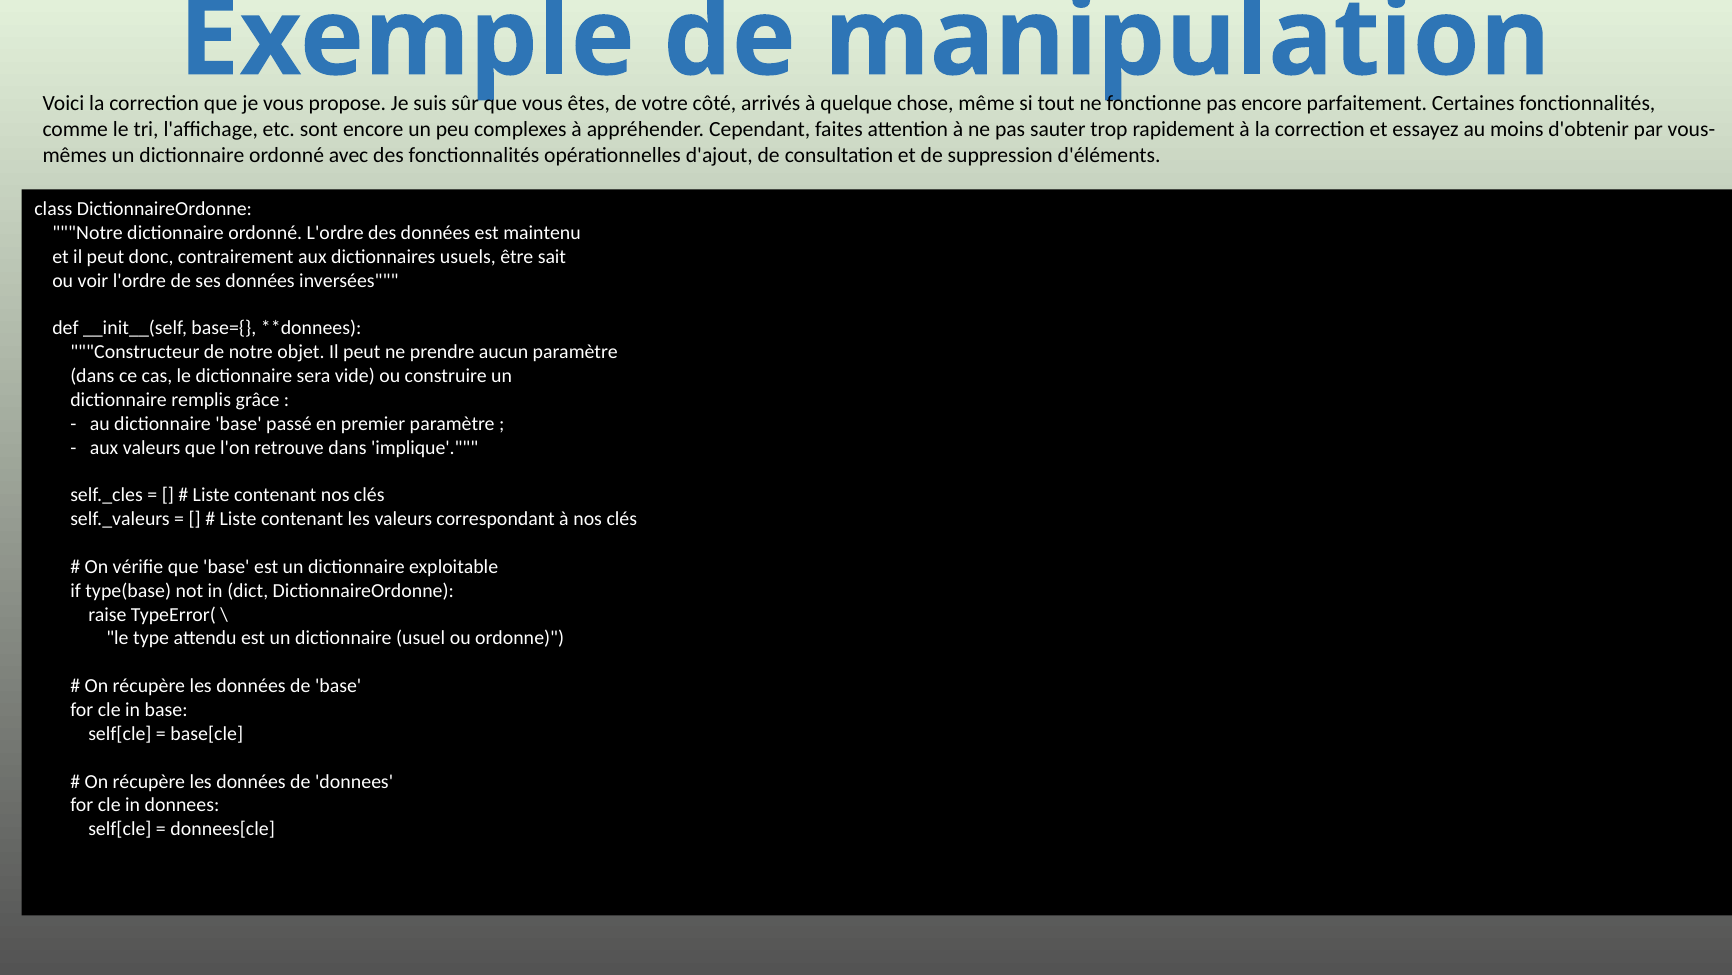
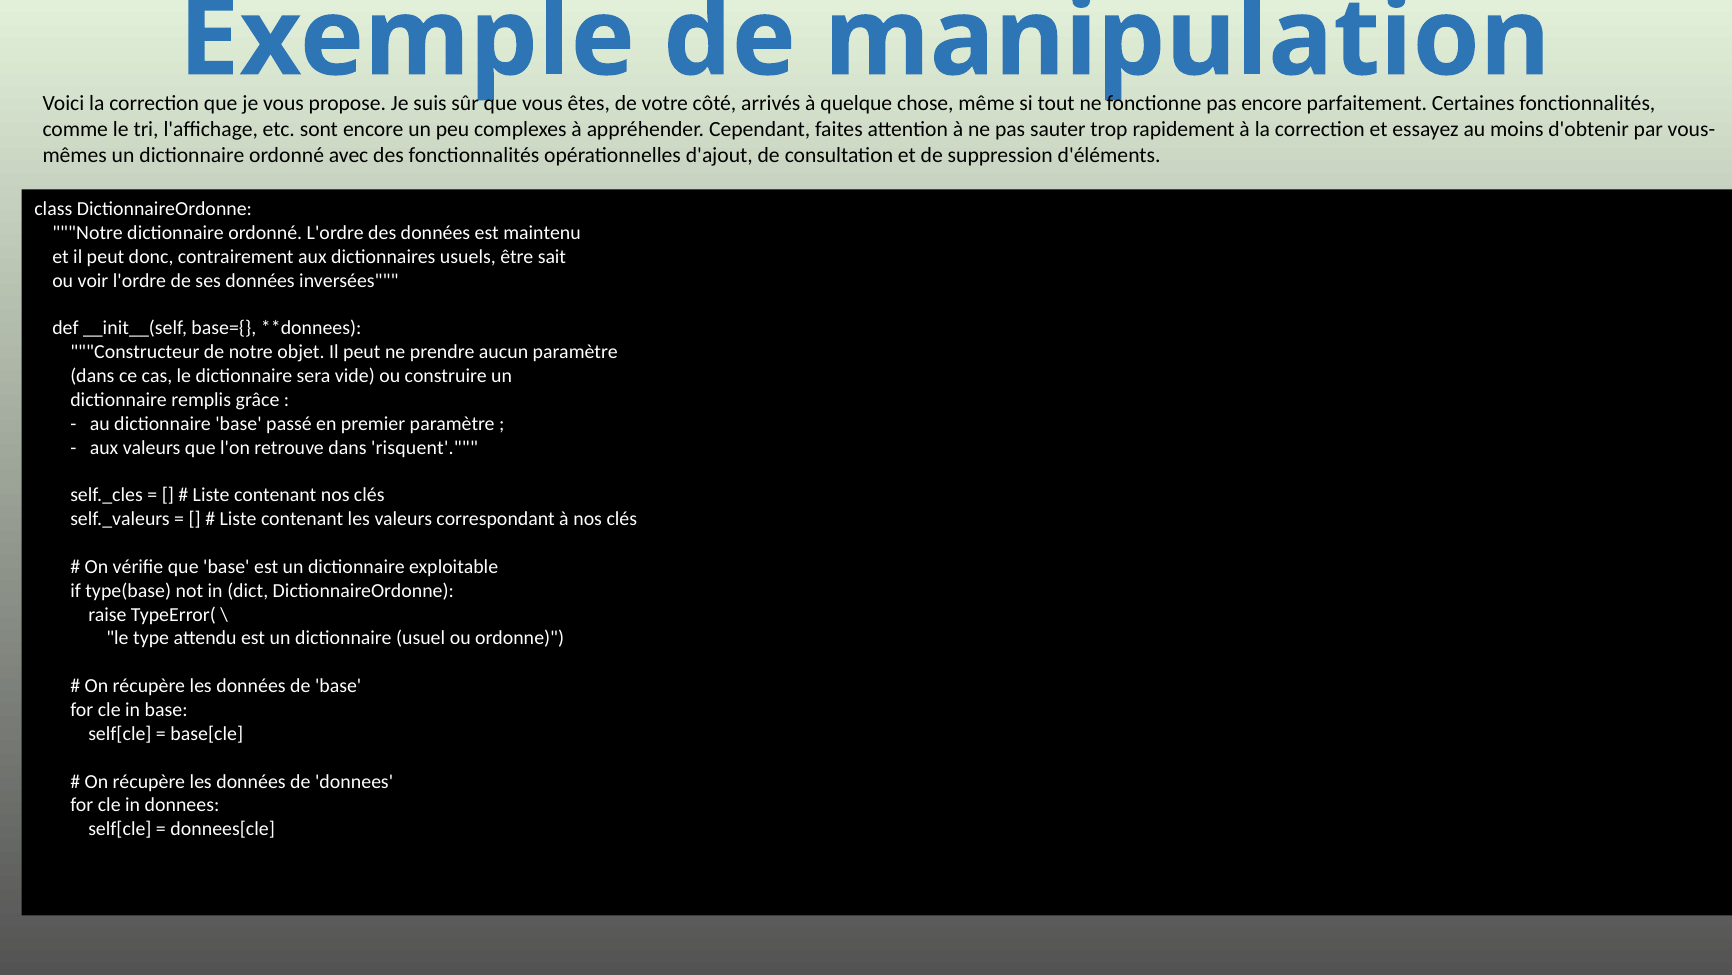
implique: implique -> risquent (425, 447)
